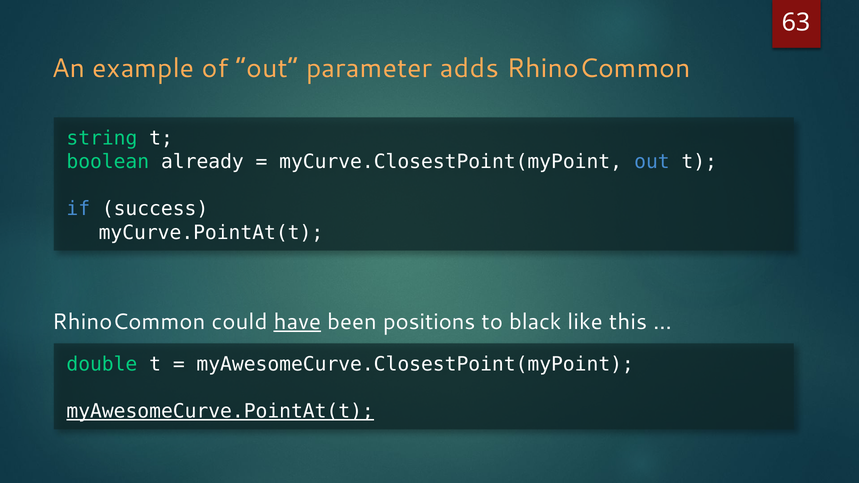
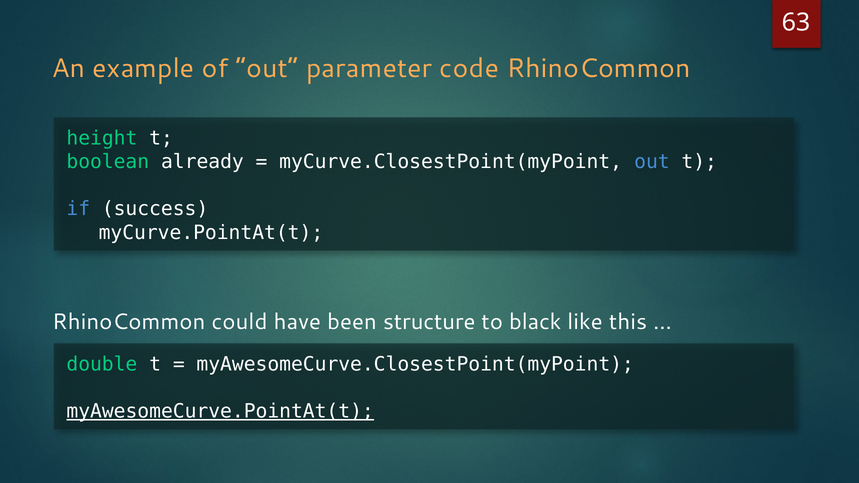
adds: adds -> code (469, 68)
string: string -> height (102, 138)
have underline: present -> none (297, 322)
positions: positions -> structure (429, 322)
